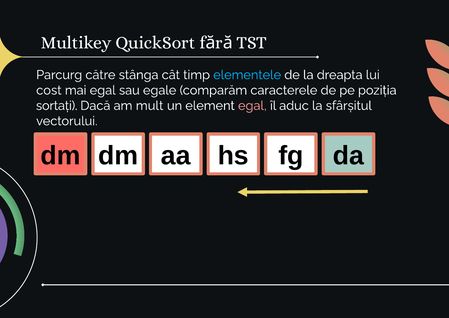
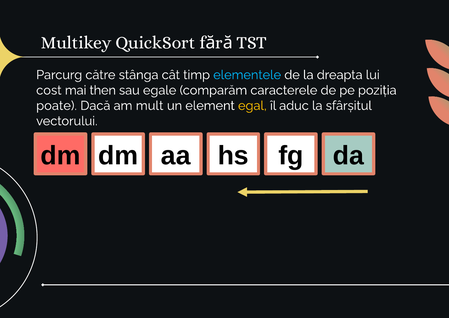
mai egal: egal -> then (103, 90)
sortați: sortați -> poate (57, 105)
egal colour: pink -> yellow (252, 105)
